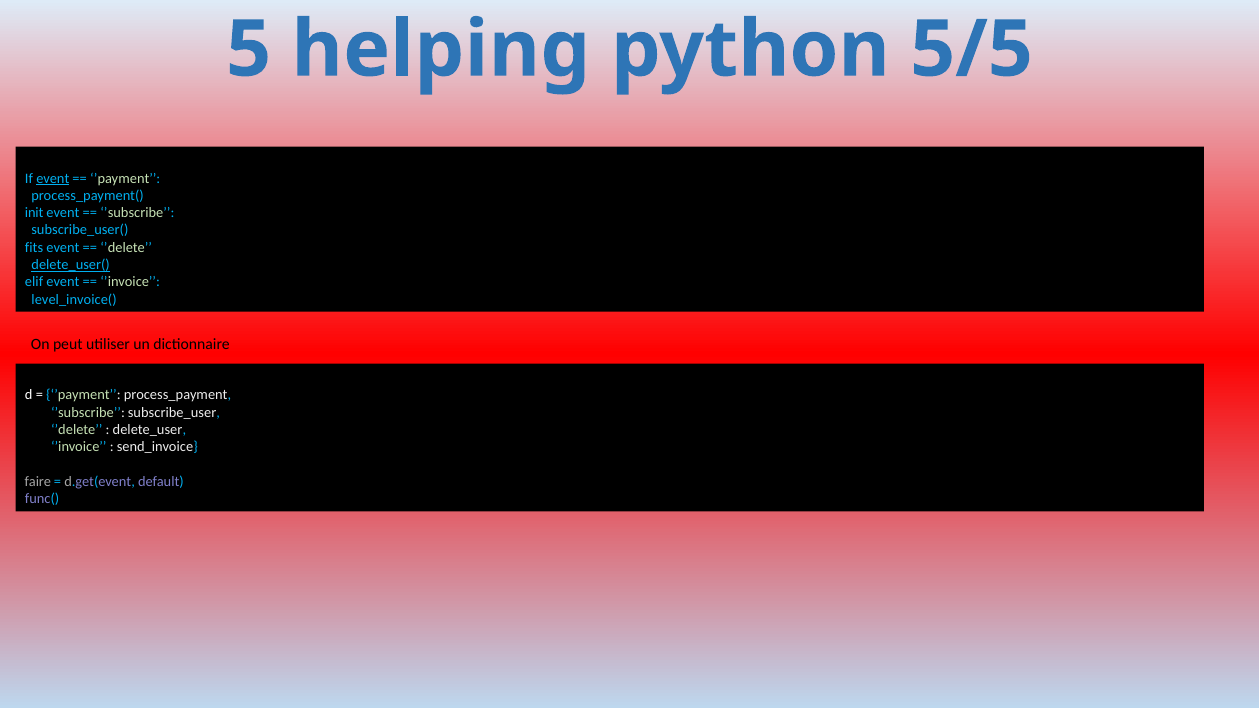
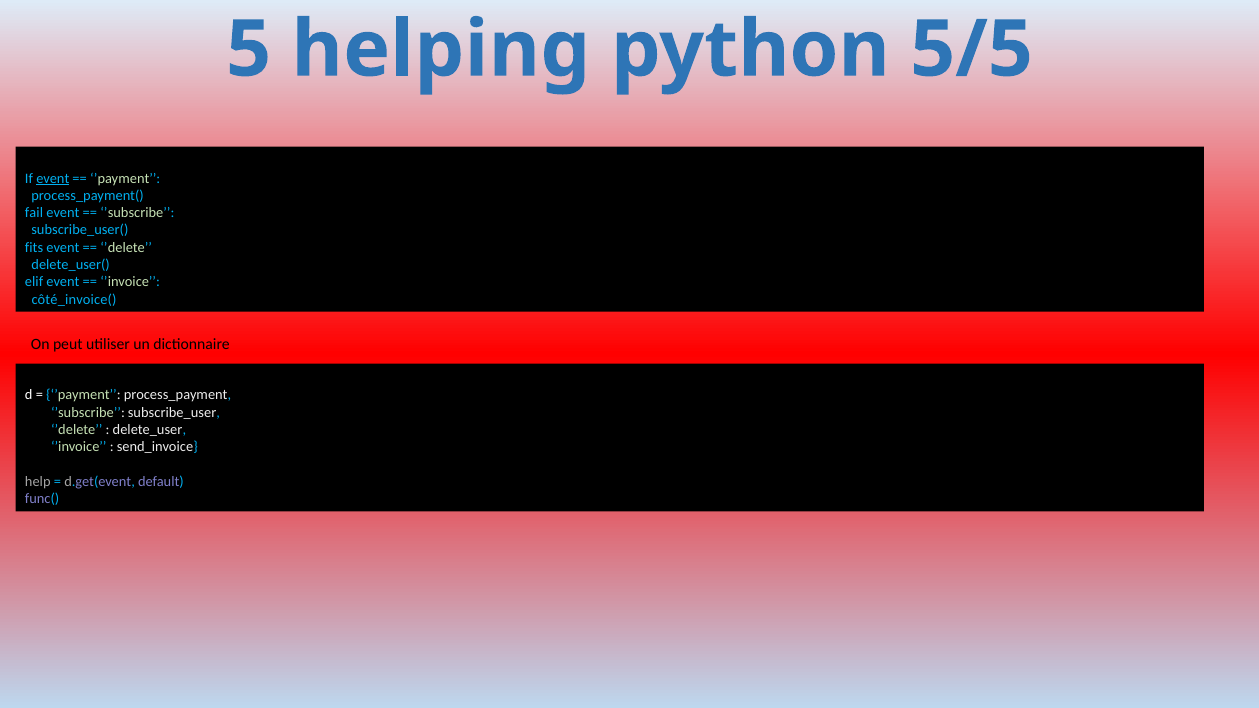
init: init -> fail (34, 213)
delete_user( underline: present -> none (71, 265)
level_invoice(: level_invoice( -> côté_invoice( (74, 300)
faire: faire -> help (38, 482)
